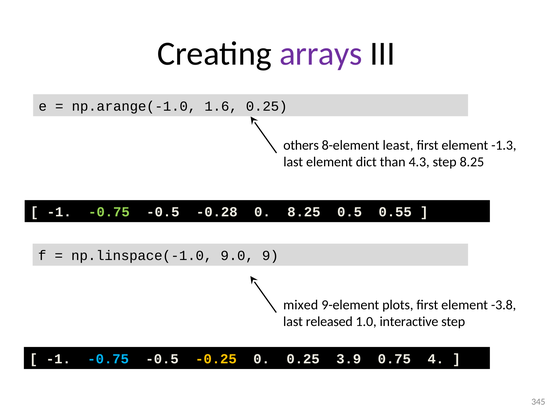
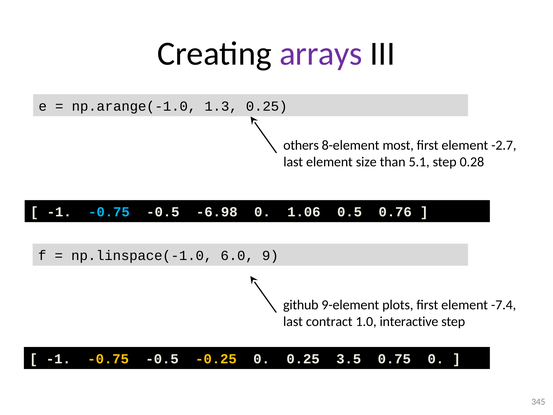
1.6: 1.6 -> 1.3 (221, 106)
least: least -> most (398, 145)
-1.3: -1.3 -> -2.7 (504, 145)
dict: dict -> size (366, 162)
4.3: 4.3 -> 5.1 (419, 162)
step 8.25: 8.25 -> 0.28 (472, 162)
-0.75 colour: light green -> light blue (109, 212)
-0.28: -0.28 -> -6.98 (217, 212)
0 8.25: 8.25 -> 1.06 (304, 212)
0.55: 0.55 -> 0.76 (395, 212)
9.0: 9.0 -> 6.0 (237, 255)
mixed: mixed -> github (301, 305)
-3.8: -3.8 -> -7.4 (504, 305)
released: released -> contract (329, 321)
-0.75 colour: light blue -> yellow (108, 359)
3.9: 3.9 -> 3.5 (349, 359)
0.75 4: 4 -> 0 (436, 359)
